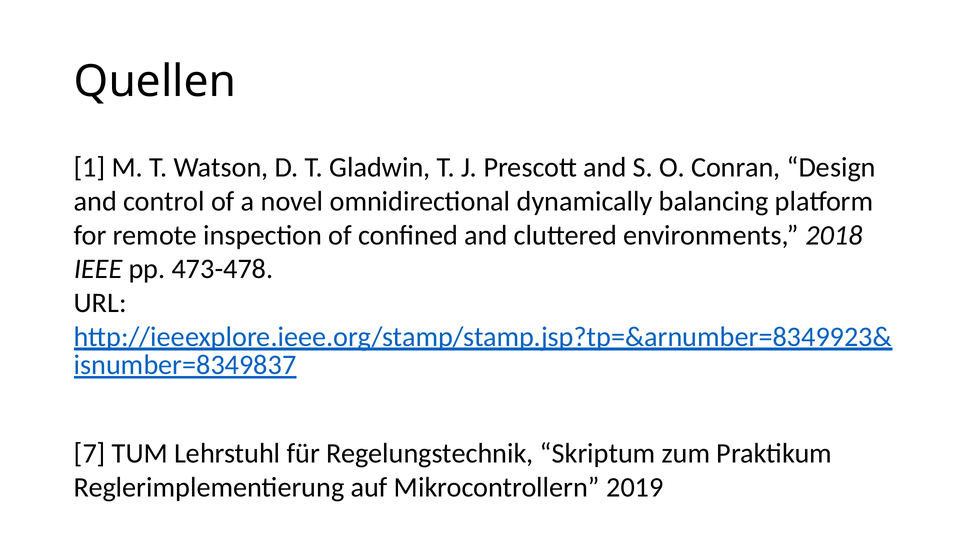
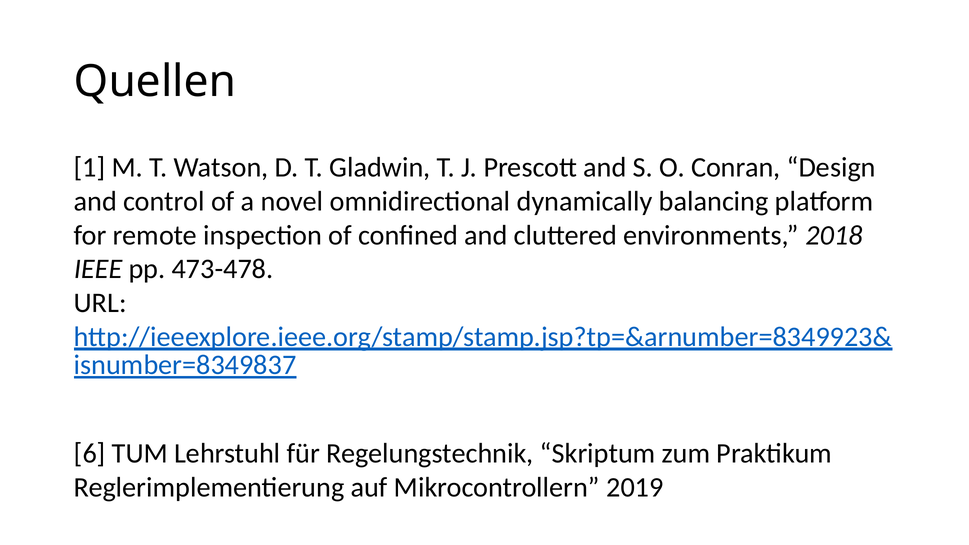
7: 7 -> 6 (90, 454)
